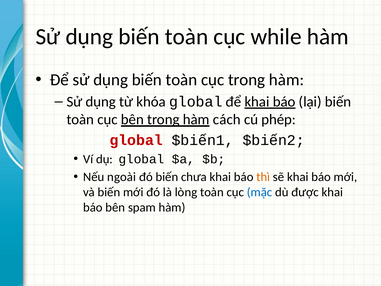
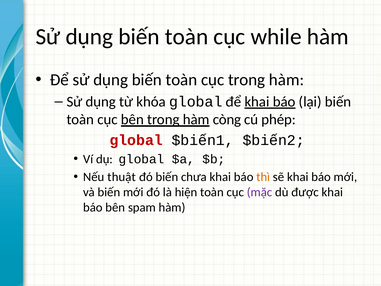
cách: cách -> còng (227, 119)
ngoài: ngoài -> thuật (122, 177)
lòng: lòng -> hiện (186, 192)
mặc colour: blue -> purple (260, 192)
